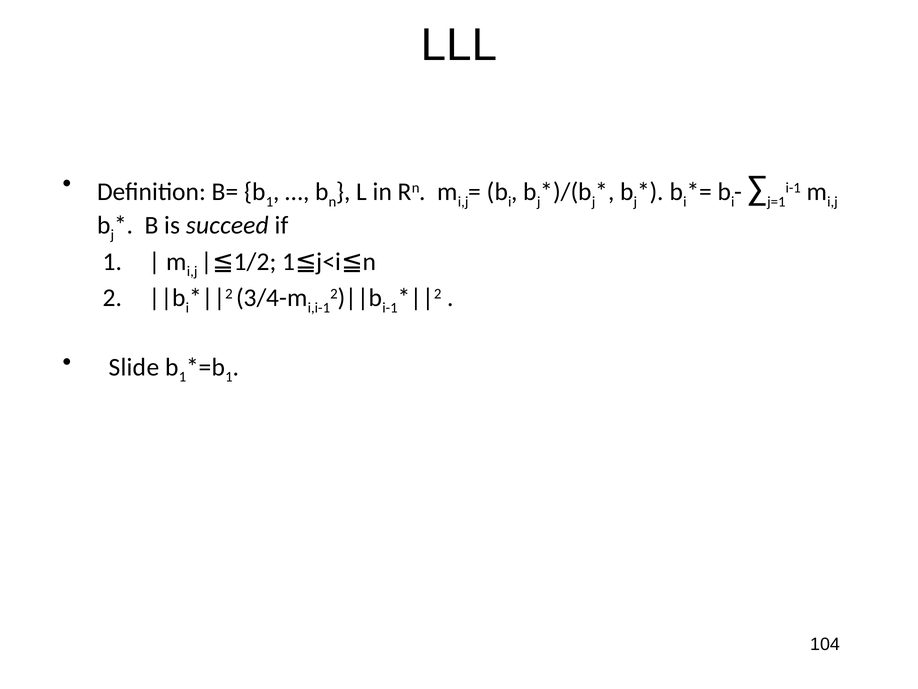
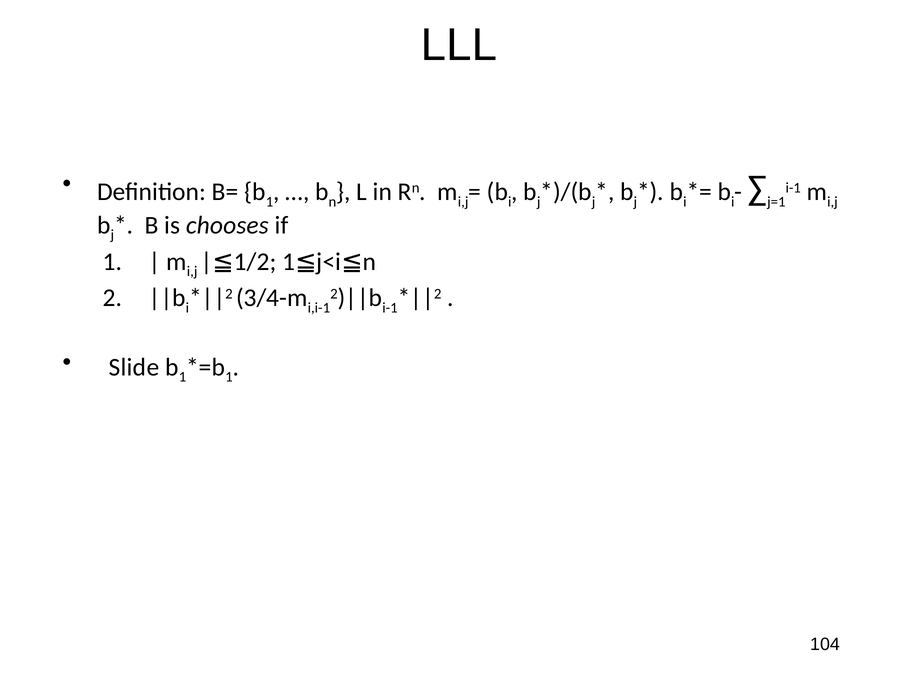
succeed: succeed -> chooses (227, 225)
